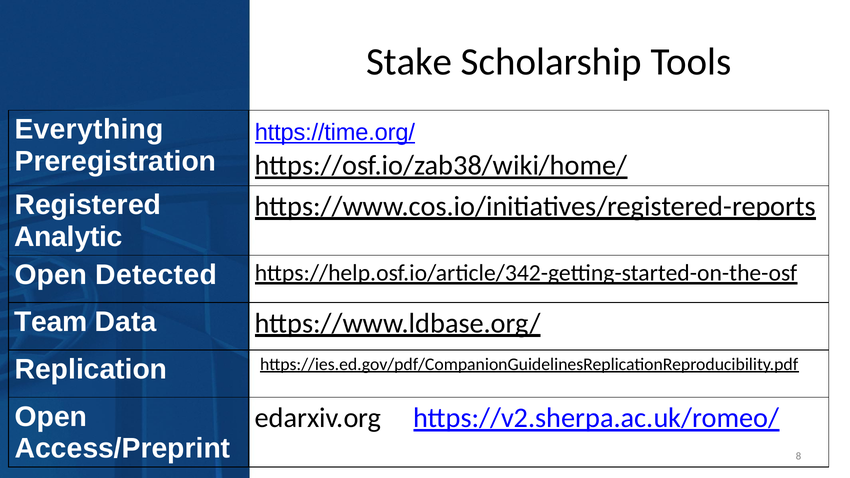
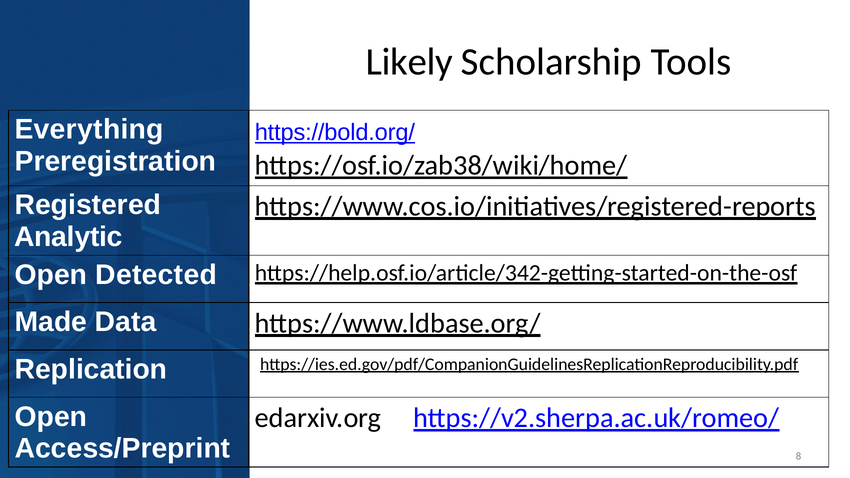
Stake: Stake -> Likely (409, 62)
https://time.org/: https://time.org/ -> https://bold.org/ (335, 132)
Team: Team -> Made (51, 322)
